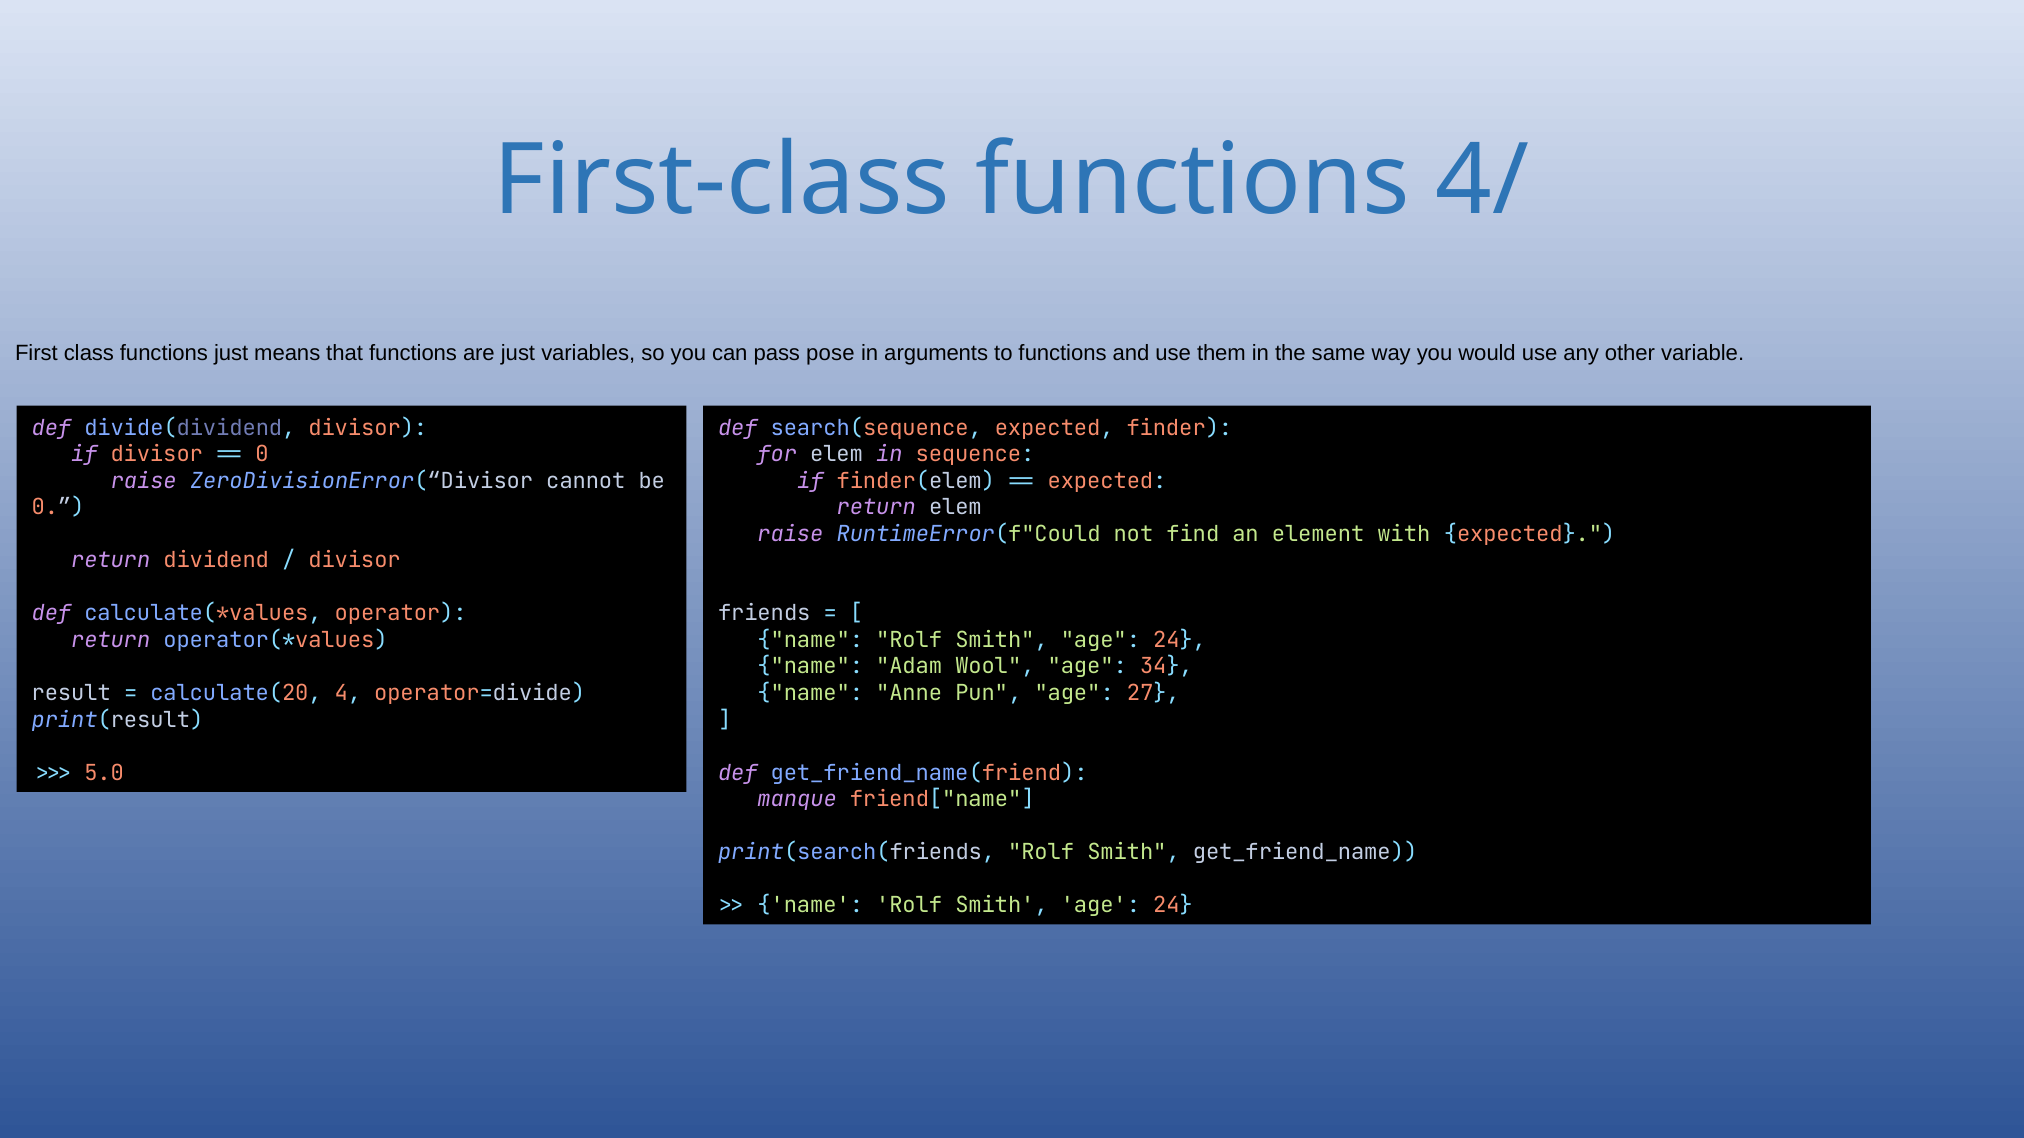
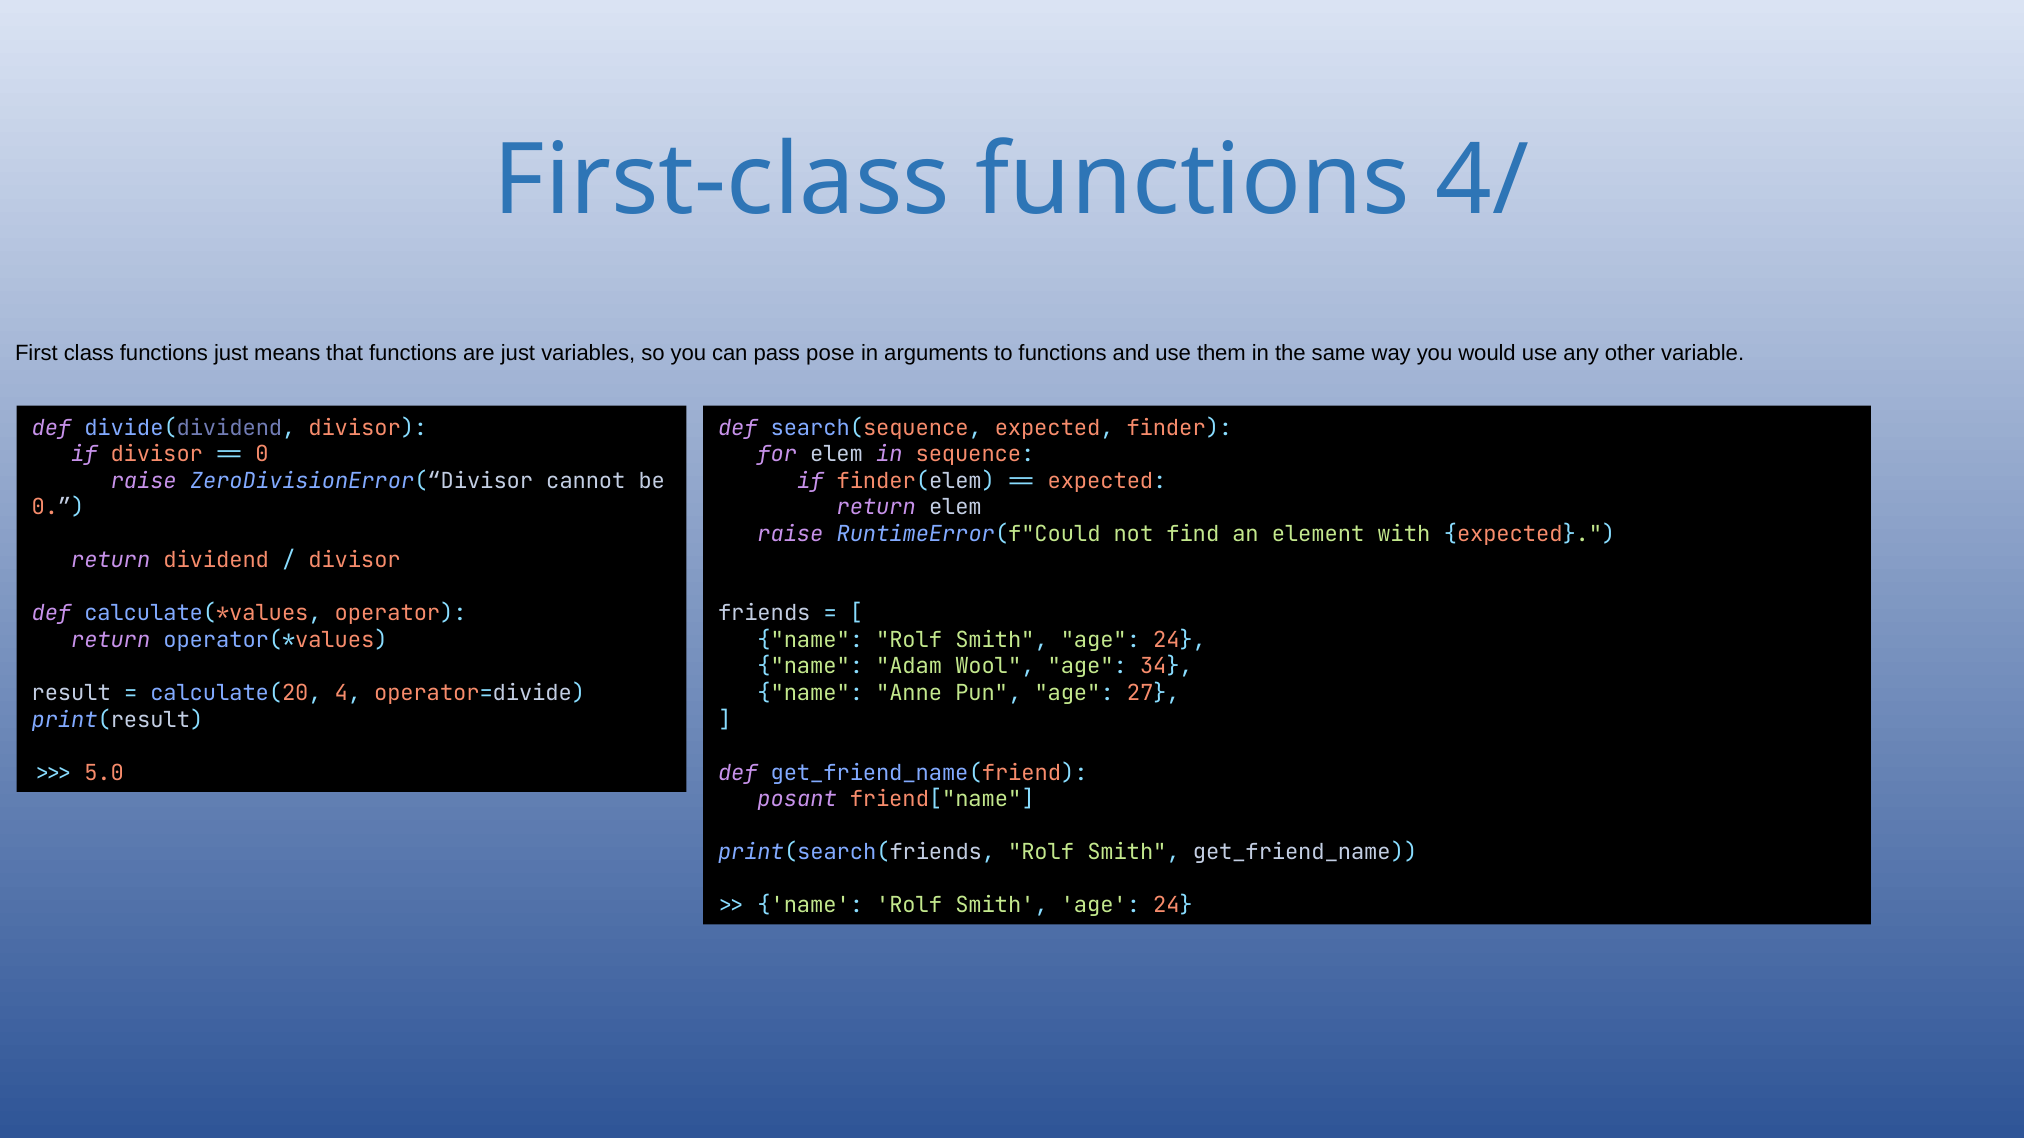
manque: manque -> posant (797, 800)
